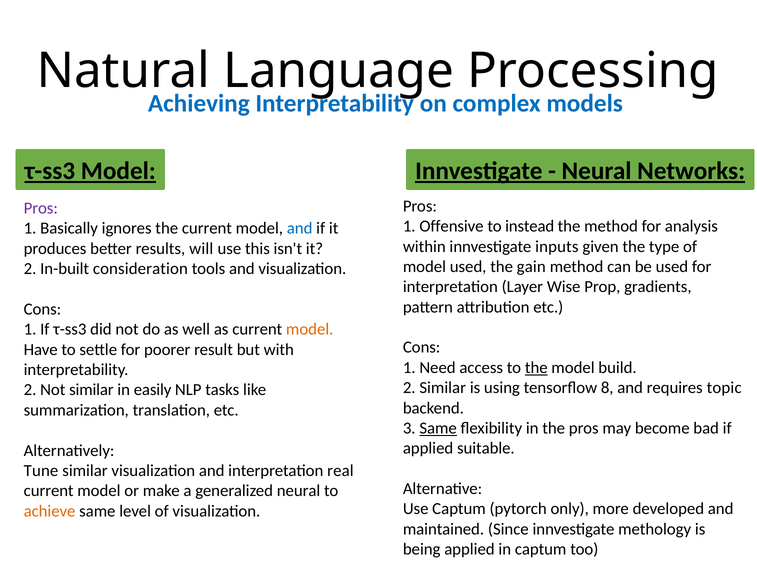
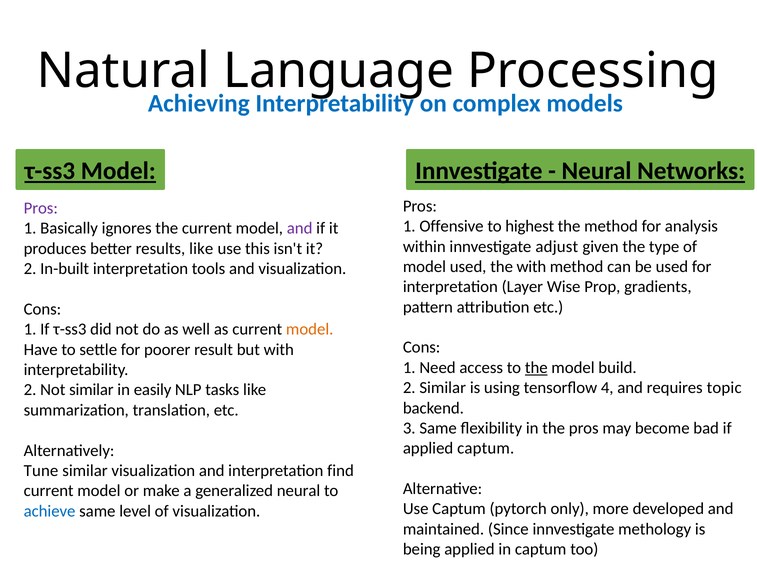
instead: instead -> highest (530, 226)
and colour: blue -> purple (300, 228)
inputs: inputs -> adjust (557, 246)
results will: will -> like (201, 249)
the gain: gain -> with (531, 267)
In-built consideration: consideration -> interpretation (141, 269)
8: 8 -> 4 (607, 388)
Same underline: present -> none (438, 428)
applied suitable: suitable -> captum (486, 448)
real: real -> find (340, 470)
achieve colour: orange -> blue (50, 511)
